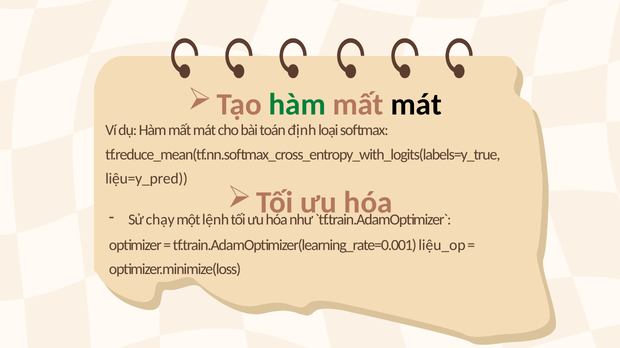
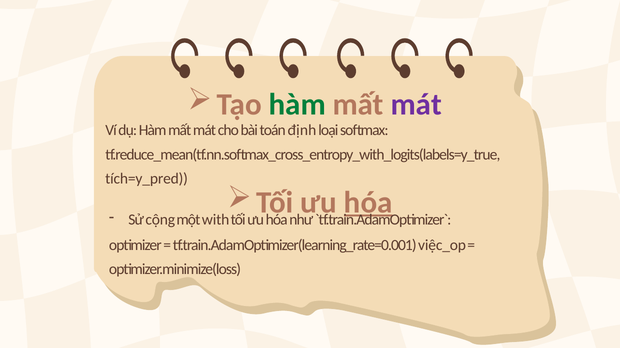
mát colour: black -> purple (416, 105)
liệu=y_pred: liệu=y_pred -> tích=y_pred (147, 179)
hóa underline: none -> present (368, 203)
chạy: chạy -> cộng (160, 220)
lệnh: lệnh -> with (216, 220)
liệu_op: liệu_op -> việc_op (442, 246)
